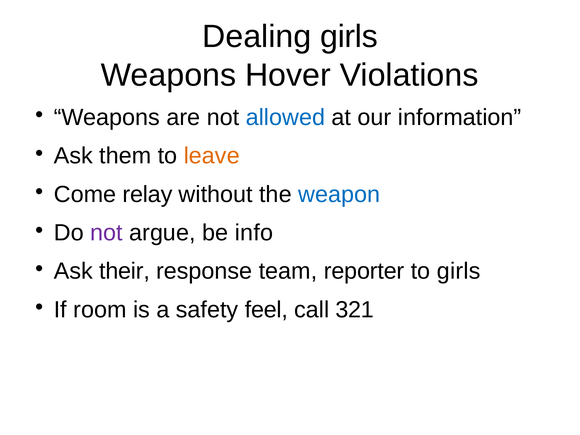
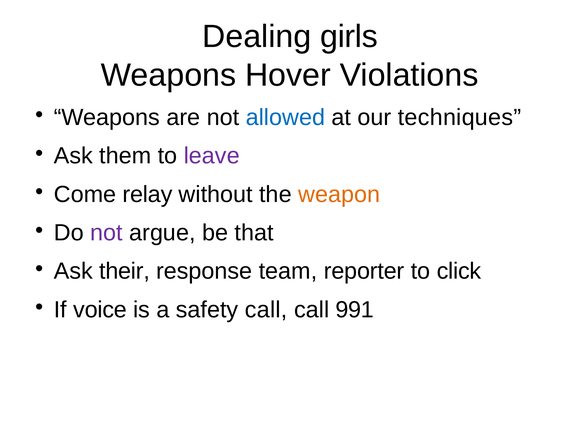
information: information -> techniques (460, 117)
leave colour: orange -> purple (212, 156)
weapon colour: blue -> orange (339, 194)
info: info -> that (254, 233)
to girls: girls -> click (459, 271)
room: room -> voice (100, 310)
safety feel: feel -> call (266, 310)
321: 321 -> 991 (355, 310)
